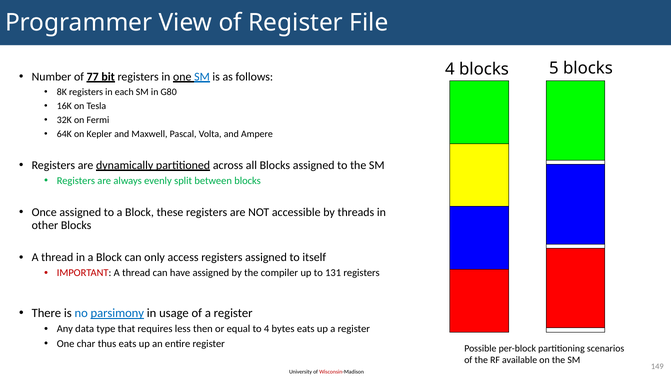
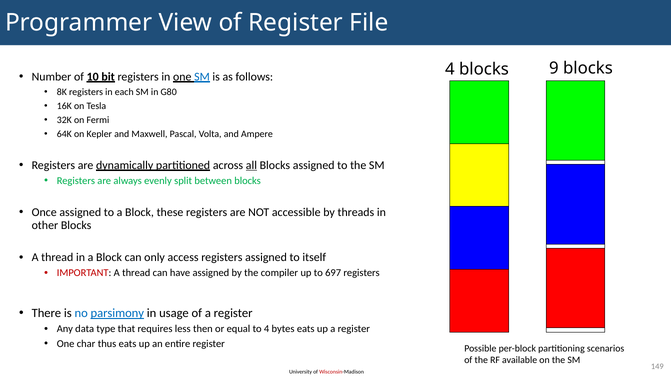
5: 5 -> 9 (554, 68)
77: 77 -> 10 (93, 77)
all underline: none -> present (251, 165)
131: 131 -> 697 (333, 273)
